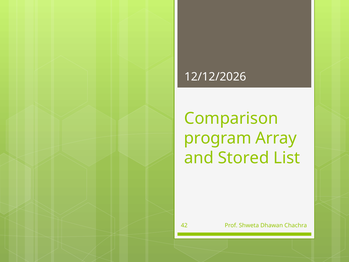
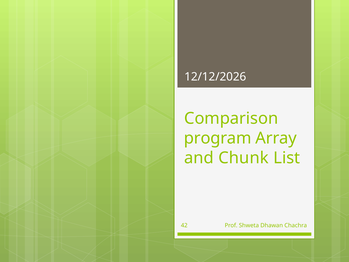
Stored: Stored -> Chunk (243, 158)
